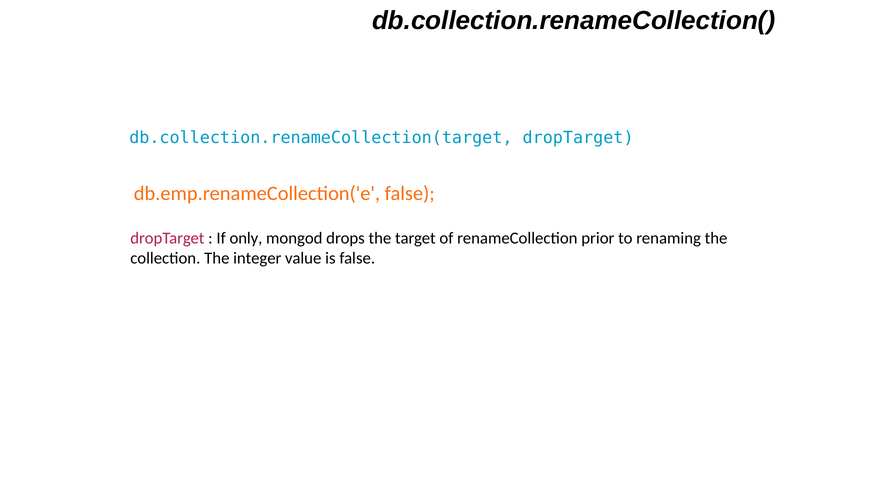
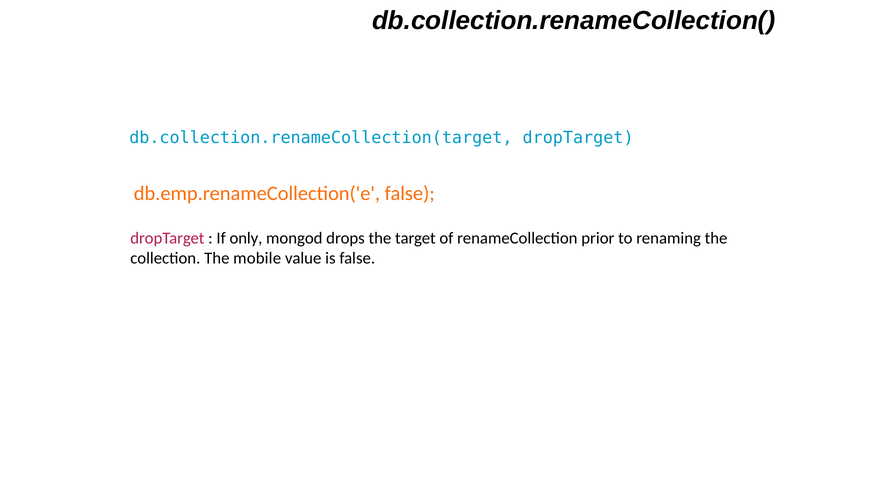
integer: integer -> mobile (257, 258)
